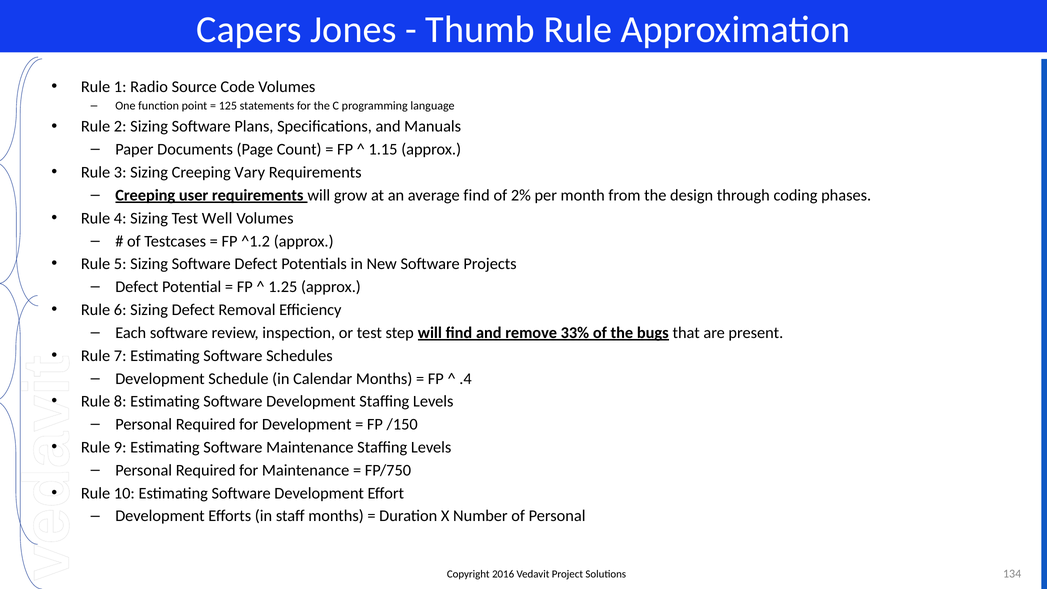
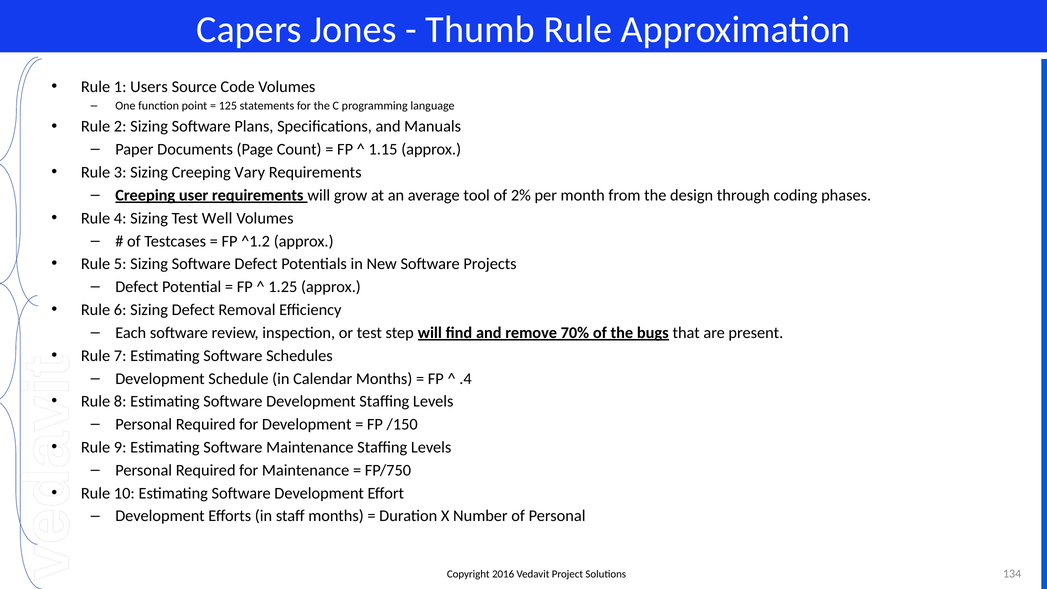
Radio: Radio -> Users (149, 87)
average find: find -> tool (477, 195)
33%: 33% -> 70% (575, 333)
